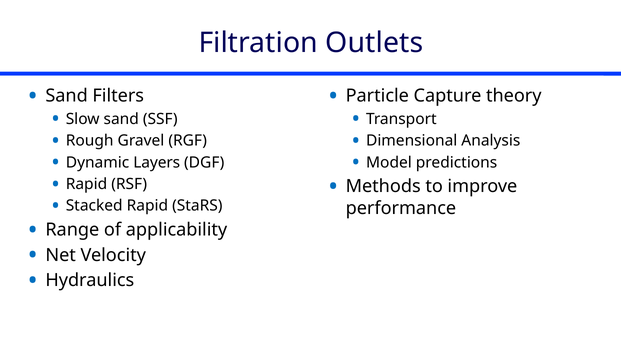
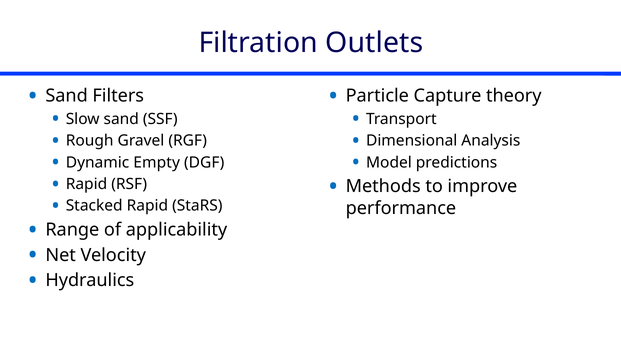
Layers: Layers -> Empty (157, 163)
